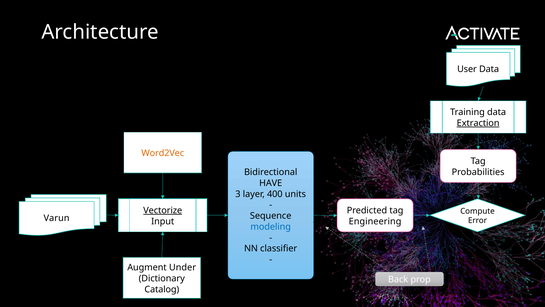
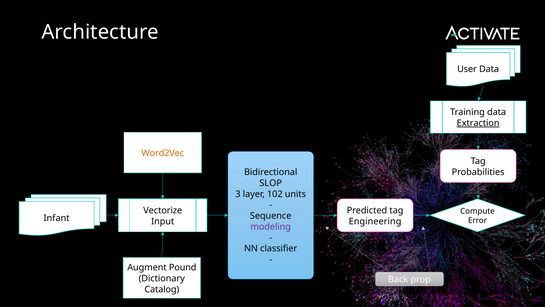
HAVE: HAVE -> SLOP (271, 183)
400: 400 -> 102 (275, 194)
Vectorize underline: present -> none (163, 210)
Varun: Varun -> Infant (57, 218)
modeling colour: blue -> purple (271, 226)
Under: Under -> Pound (183, 267)
